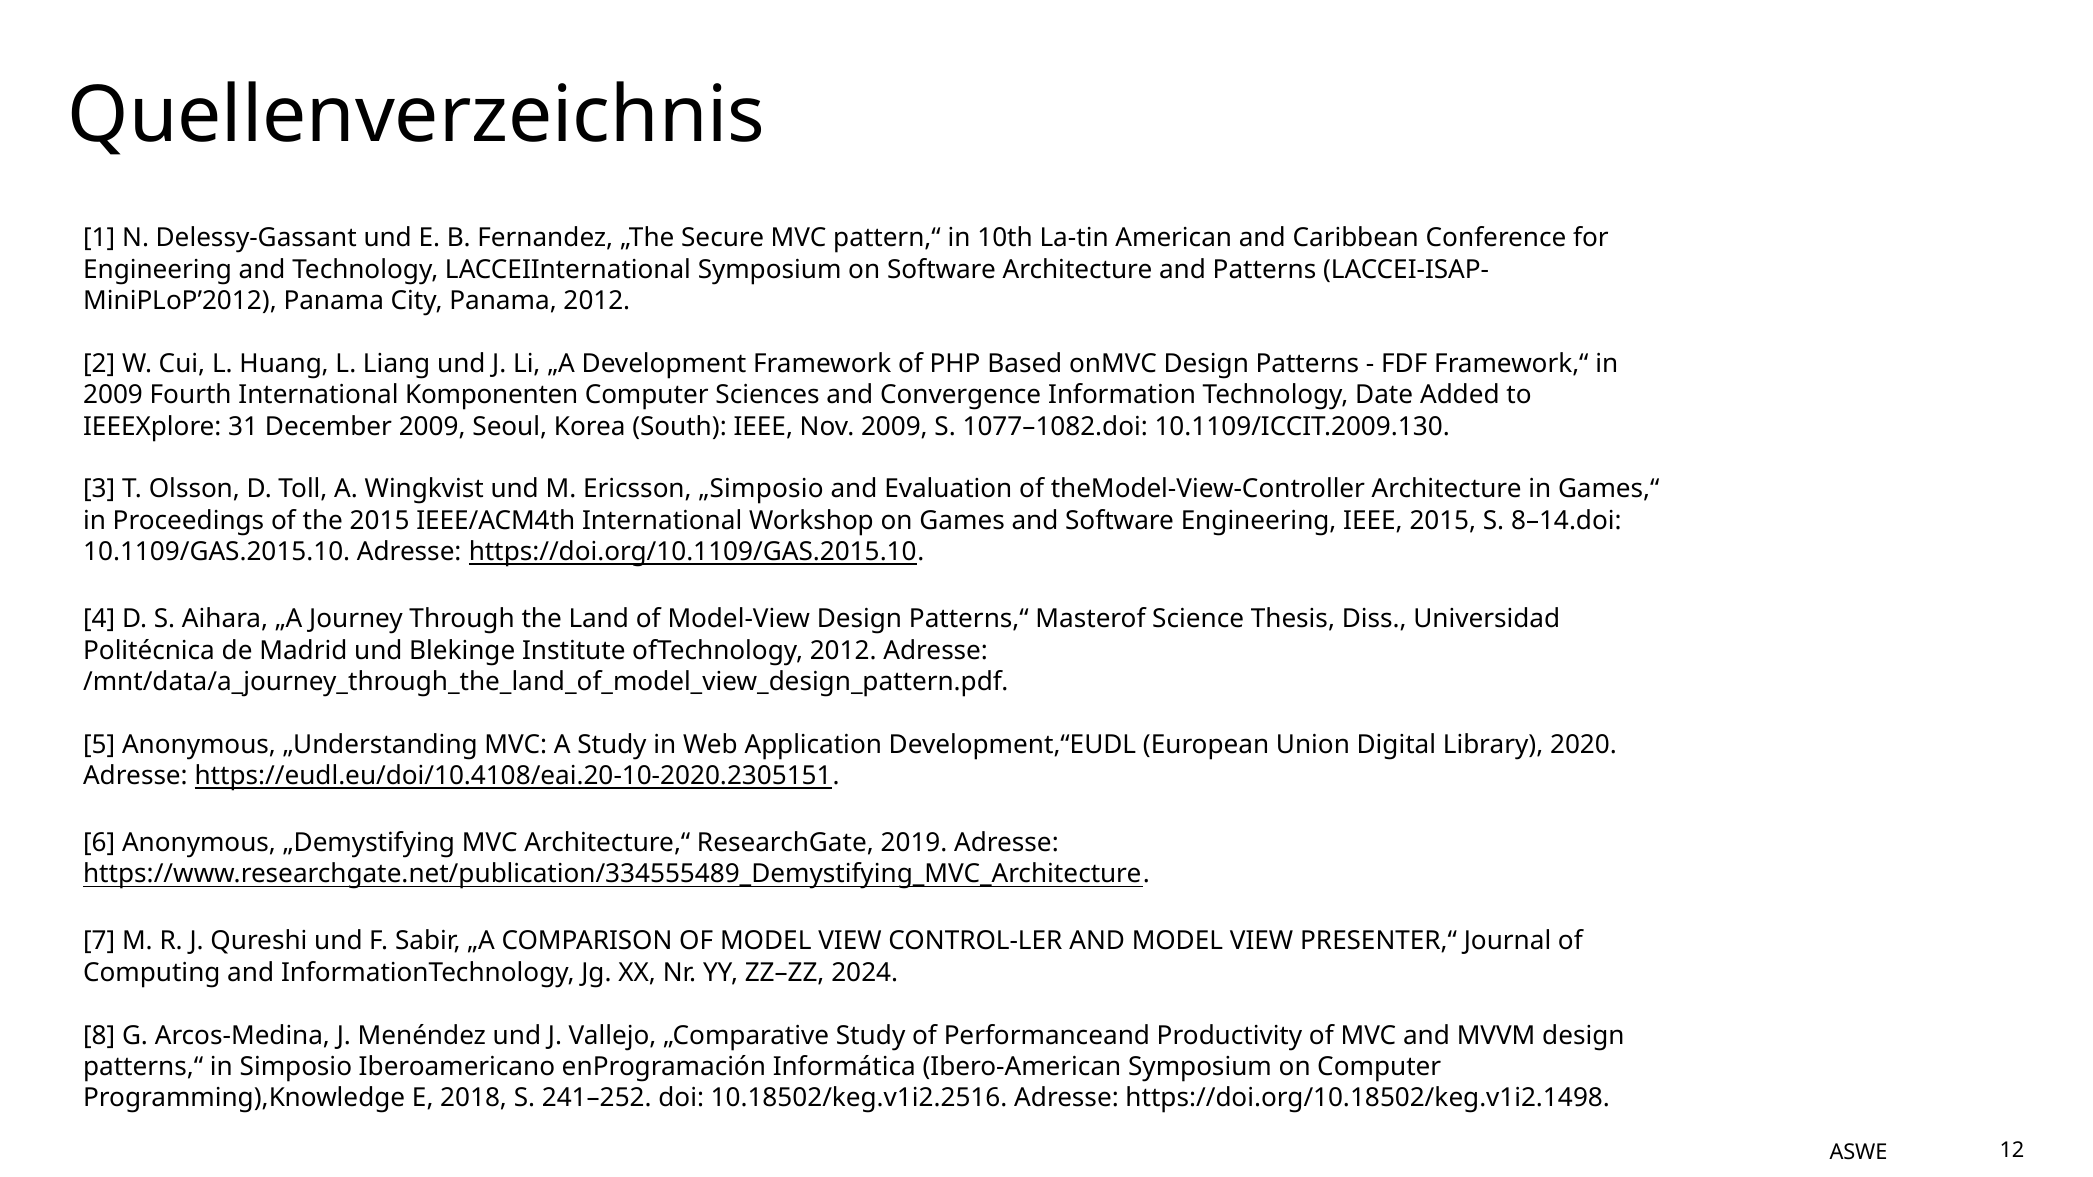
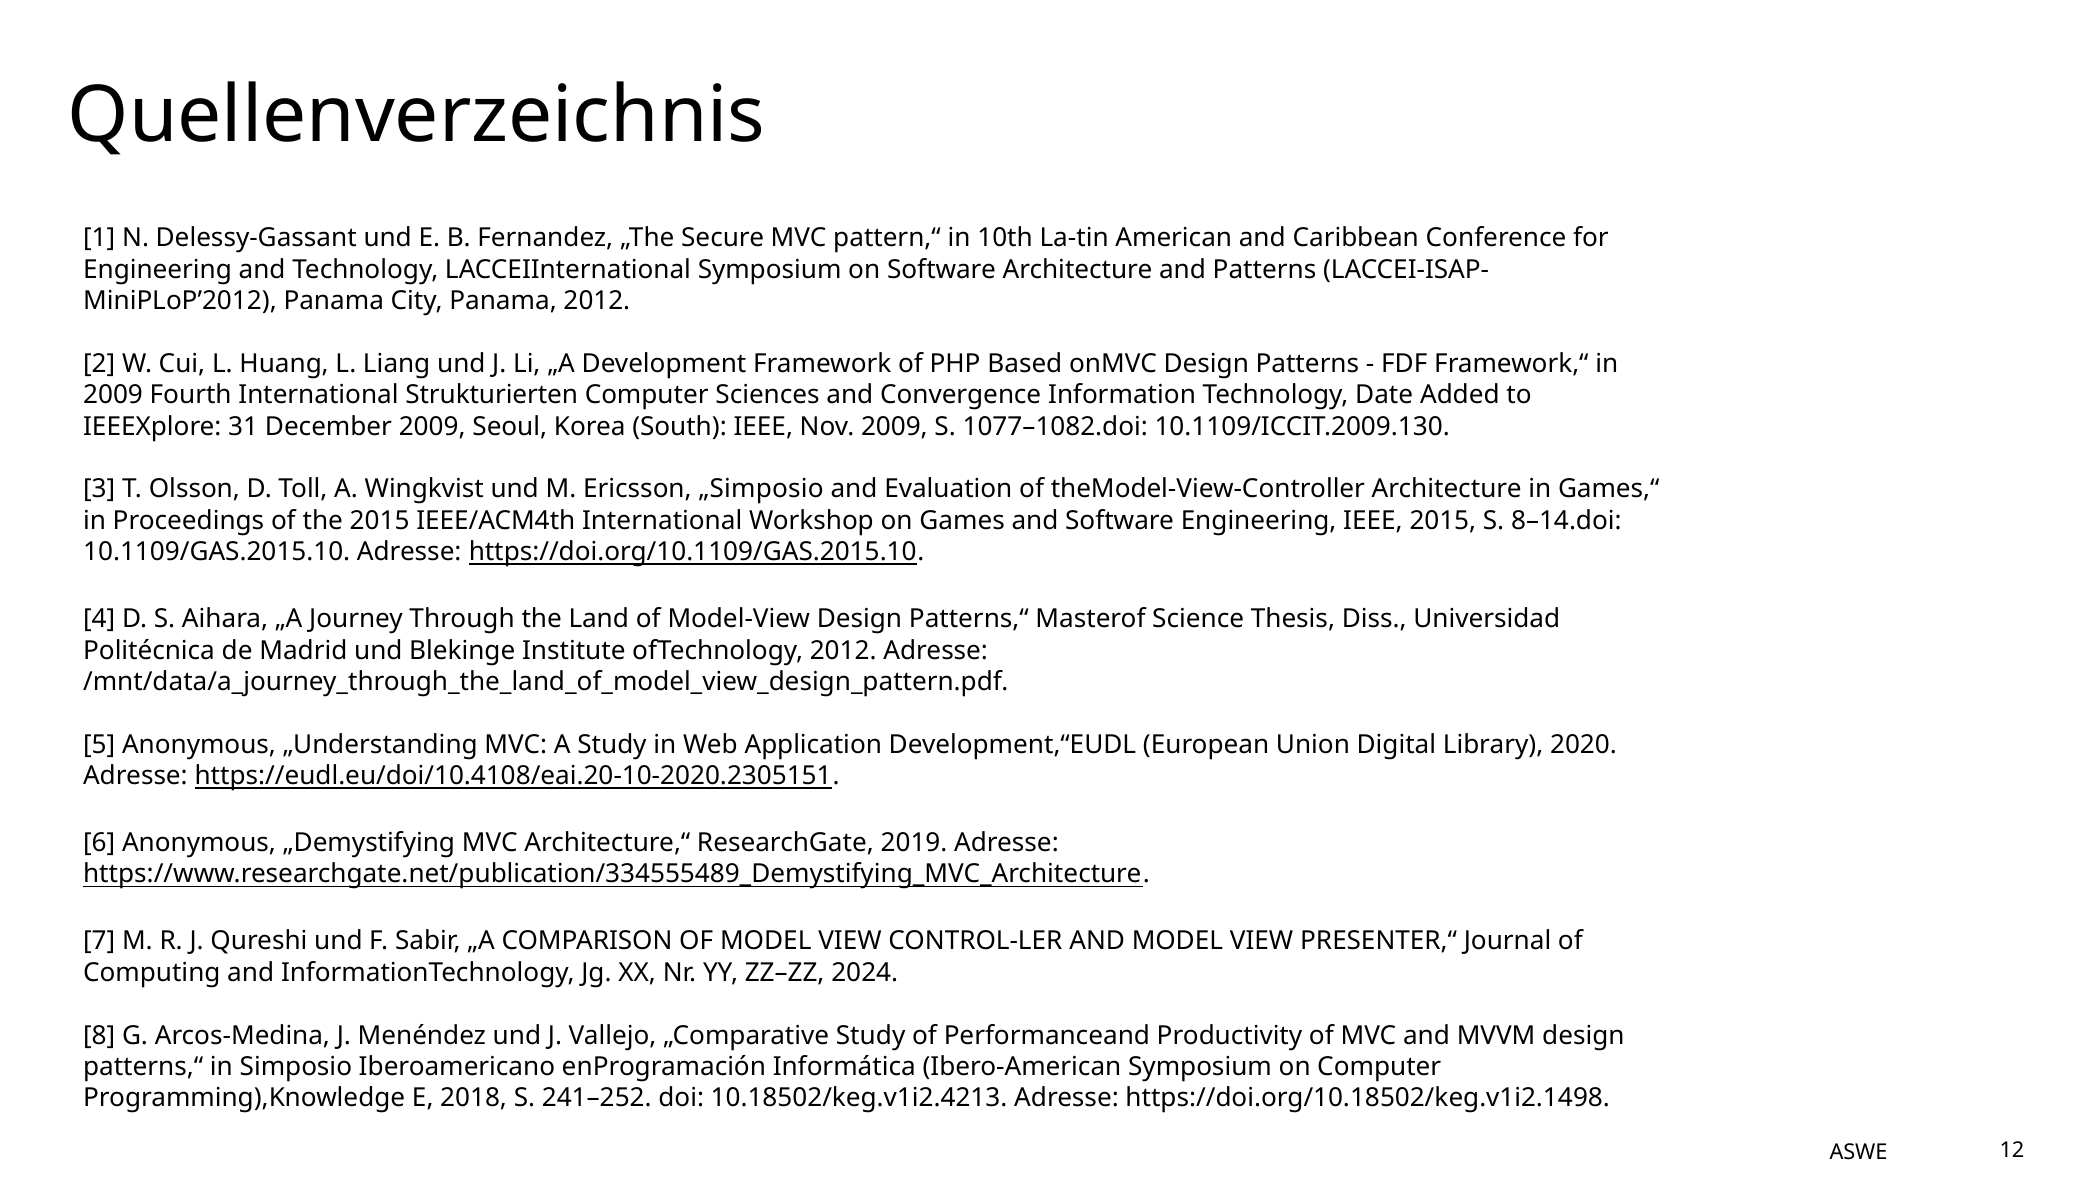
Komponenten: Komponenten -> Strukturierten (492, 395)
10.18502/keg.v1i2.2516: 10.18502/keg.v1i2.2516 -> 10.18502/keg.v1i2.4213 (859, 1099)
